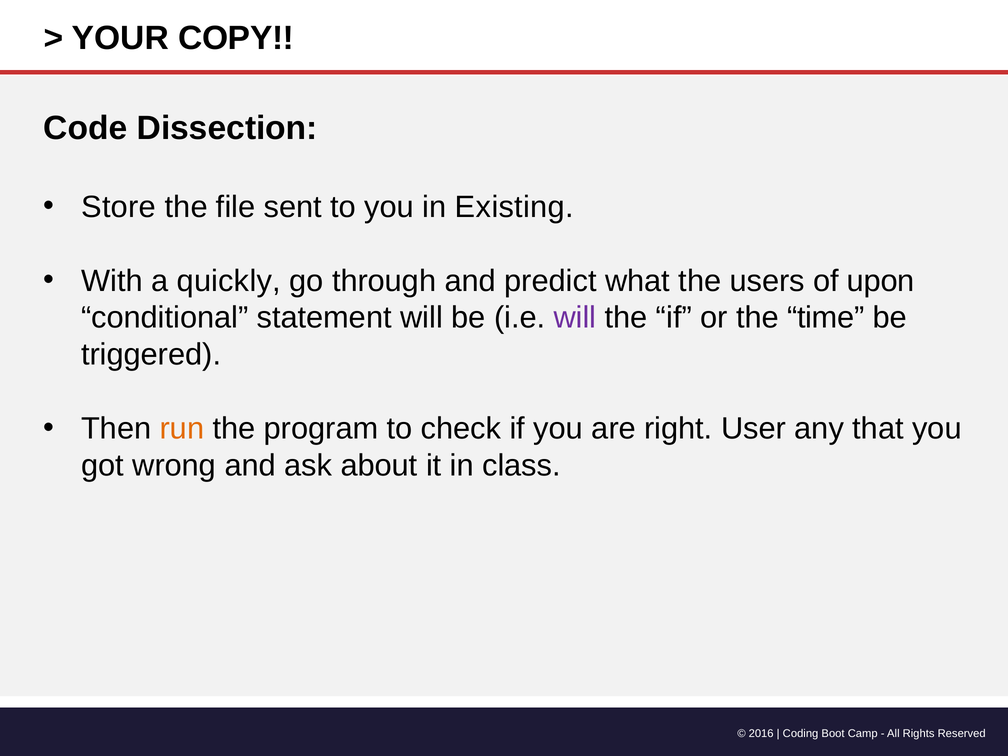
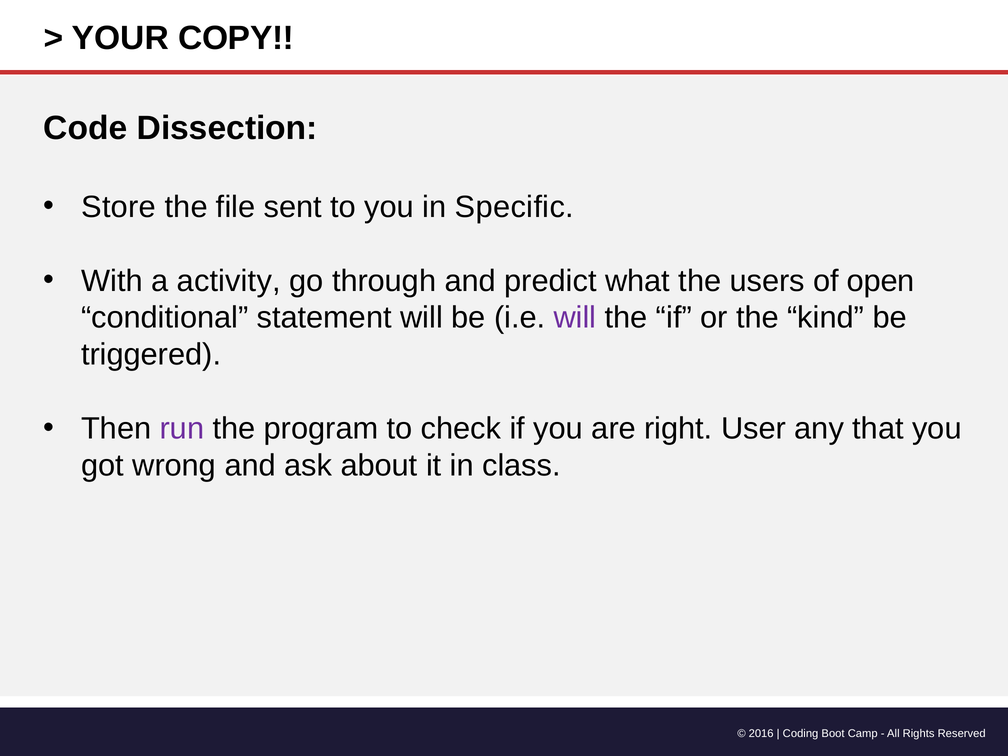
Existing: Existing -> Specific (514, 207)
quickly: quickly -> activity (229, 281)
upon: upon -> open (881, 281)
time: time -> kind (826, 318)
run colour: orange -> purple (182, 429)
